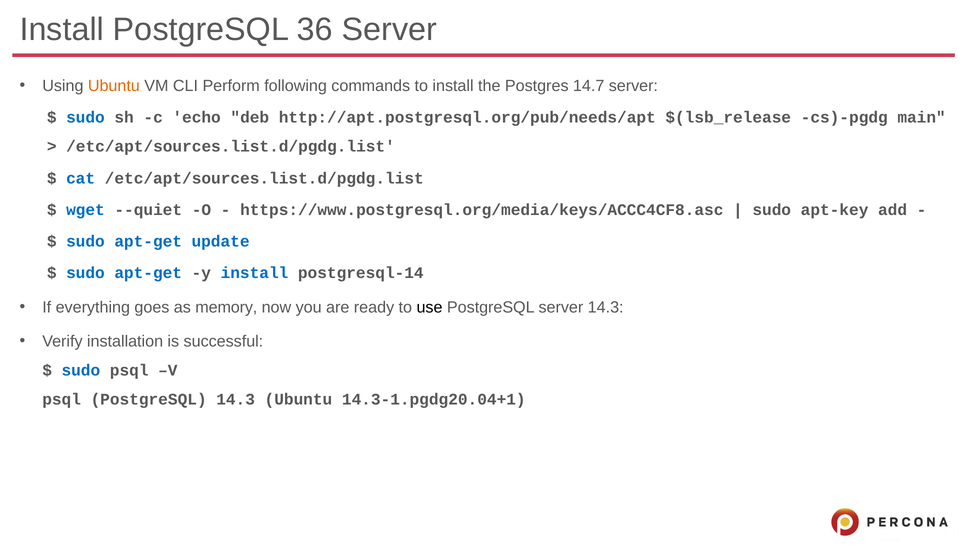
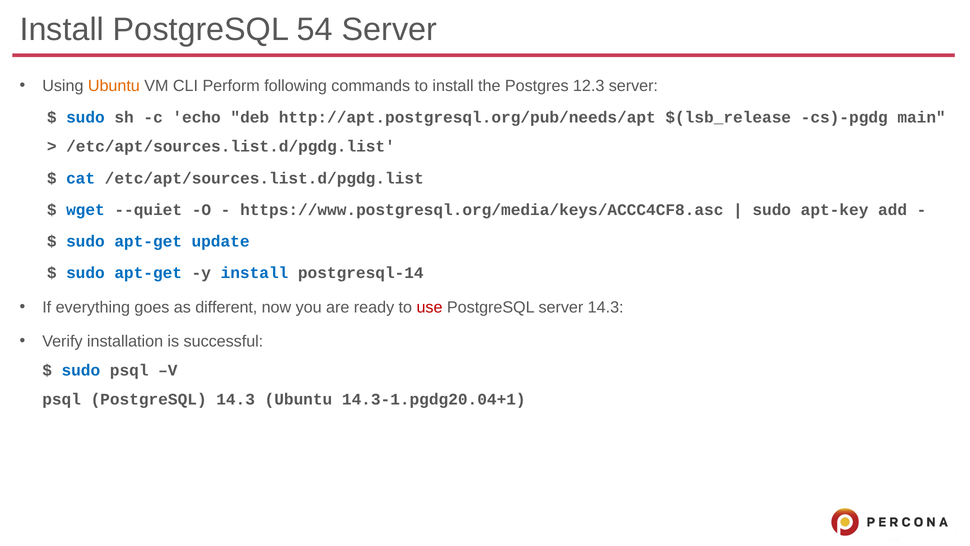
36: 36 -> 54 (315, 30)
14.7: 14.7 -> 12.3 (589, 86)
memory: memory -> different (226, 307)
use colour: black -> red (430, 307)
